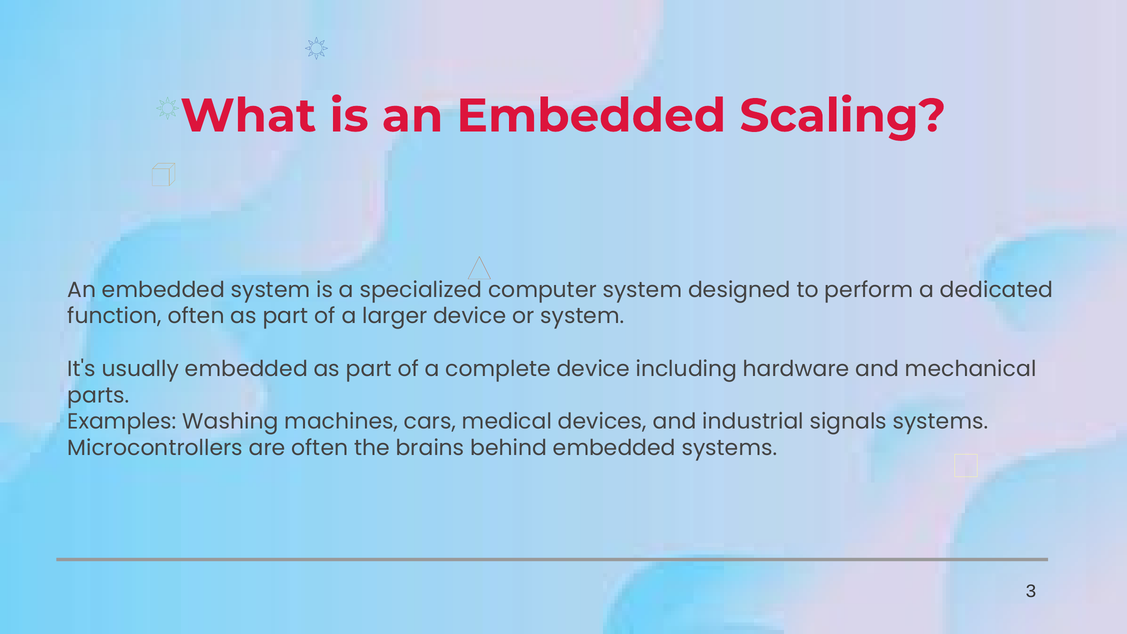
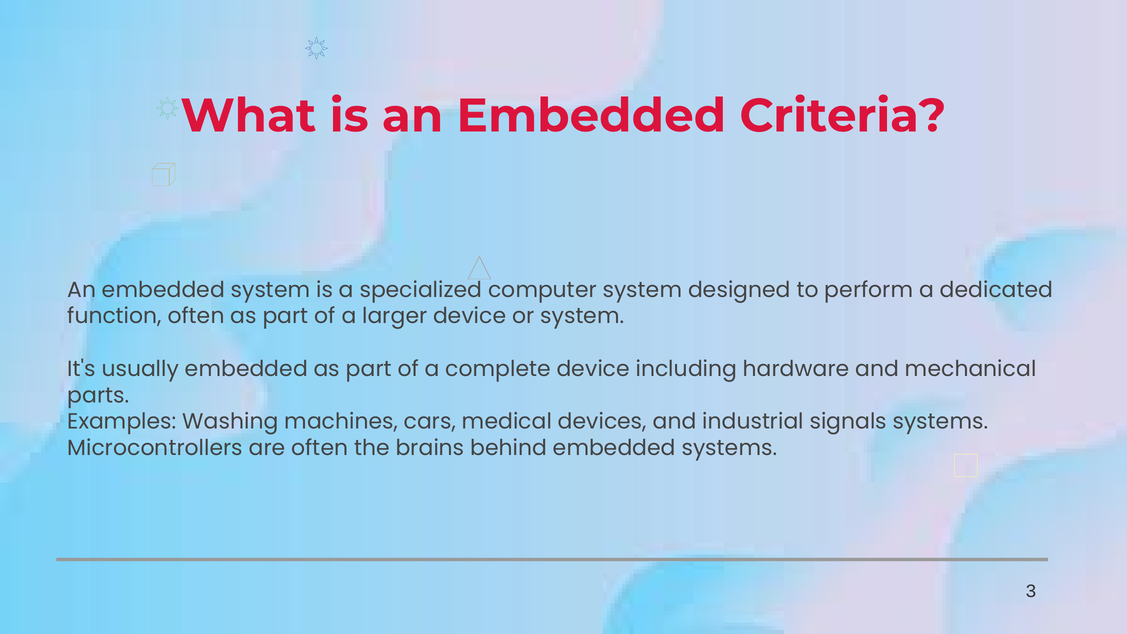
Scaling: Scaling -> Criteria (843, 116)
